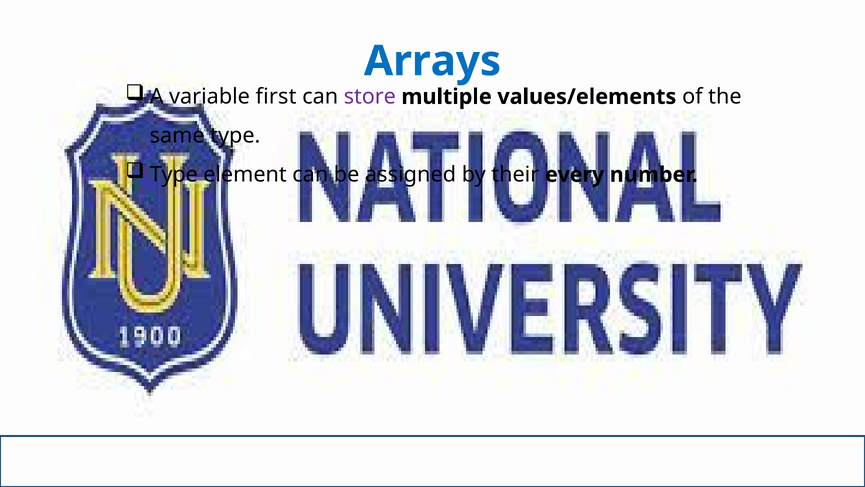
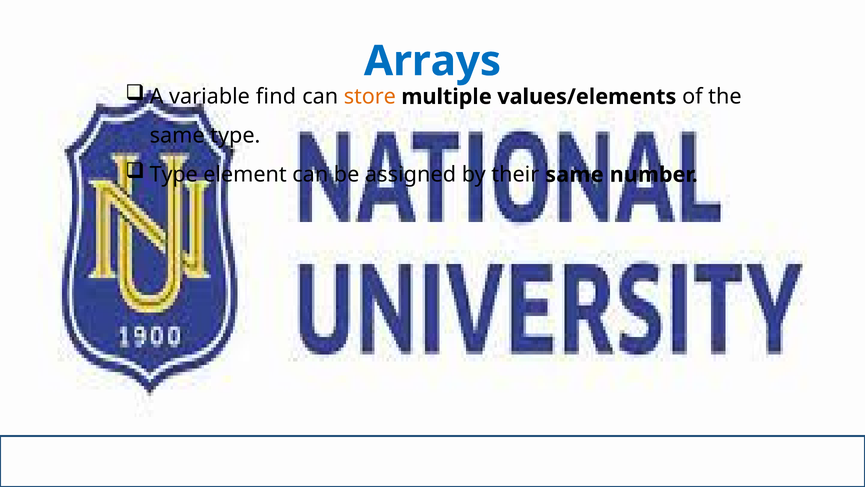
first: first -> find (276, 97)
store colour: purple -> orange (370, 97)
their every: every -> same (574, 175)
